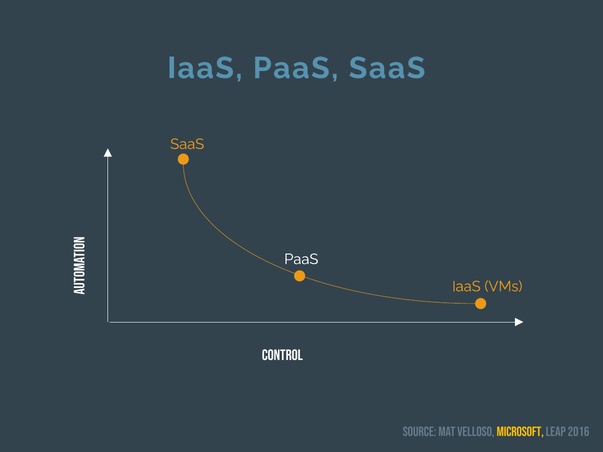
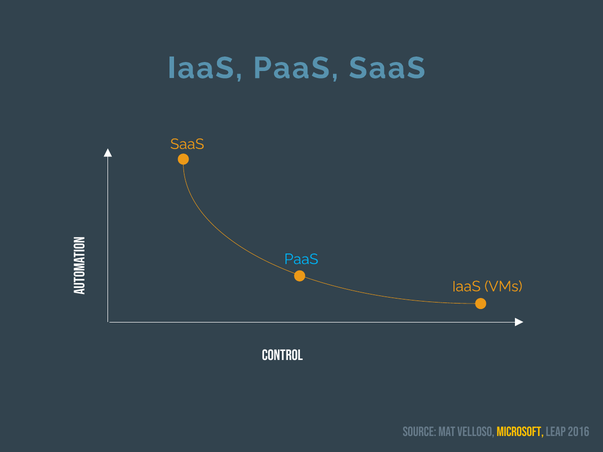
PaaS colour: white -> light blue (301, 259)
